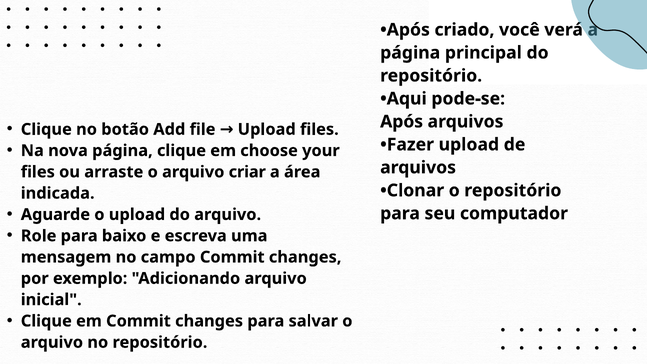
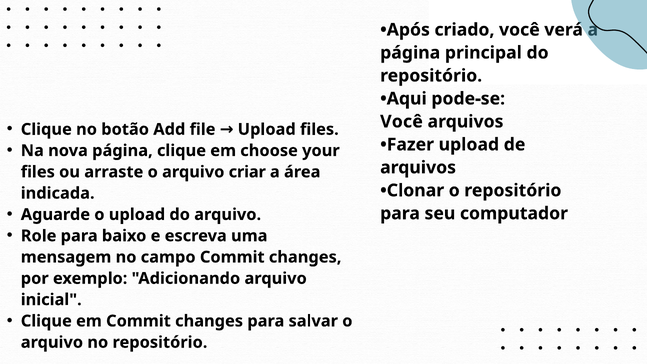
Após: Após -> Você (401, 122)
